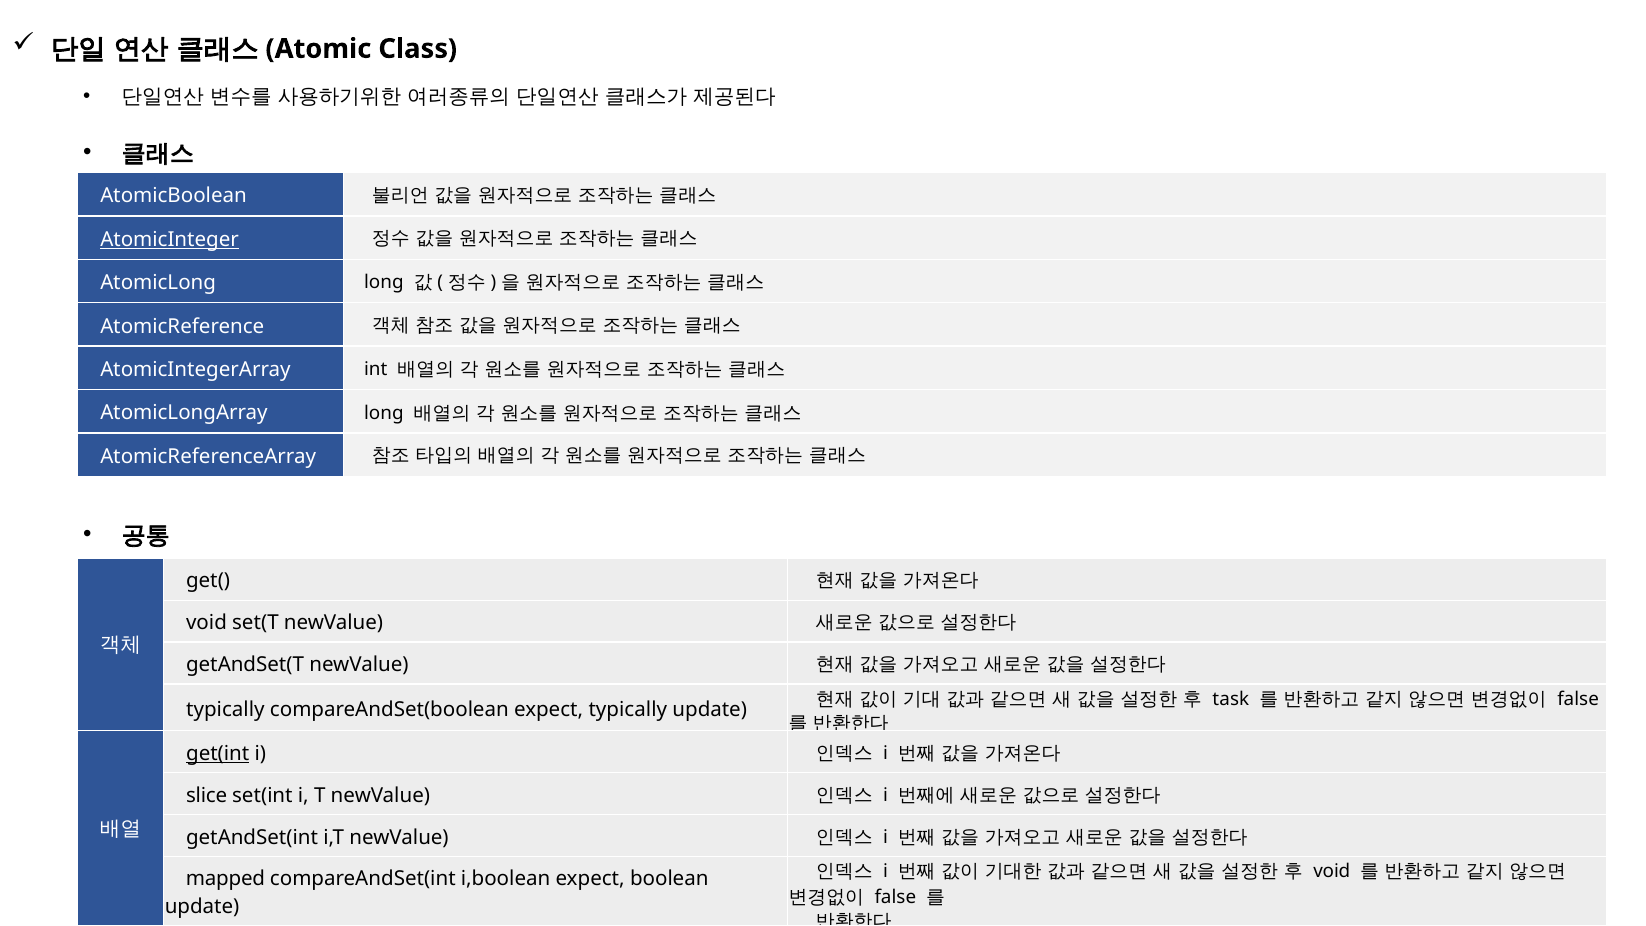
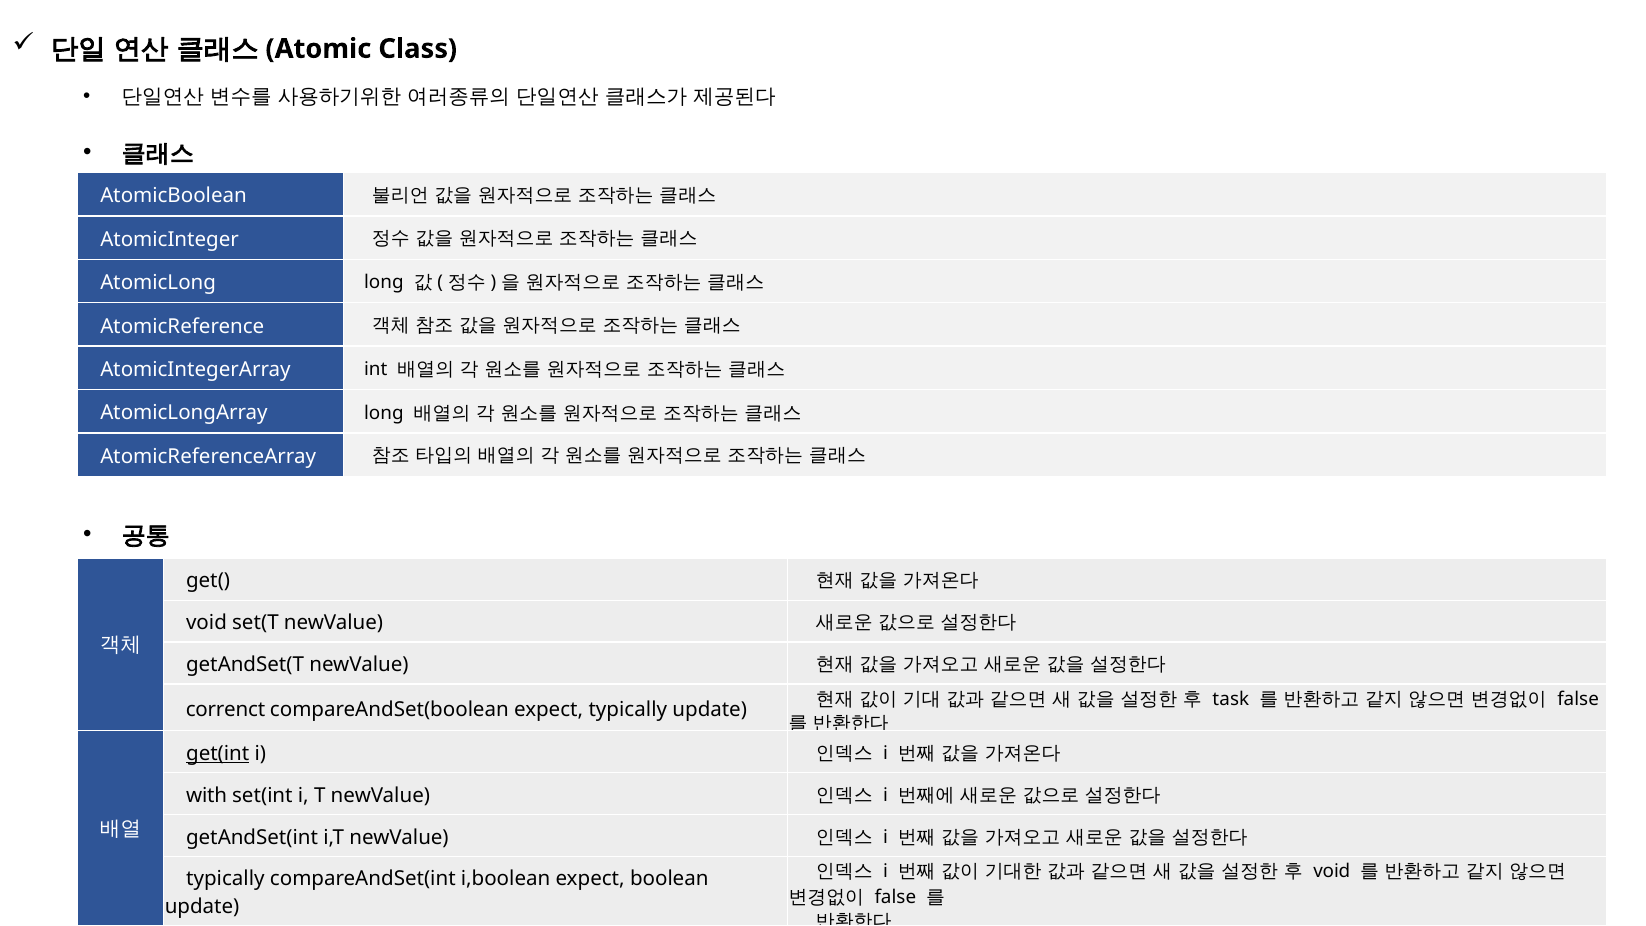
AtomicInteger underline: present -> none (170, 239)
typically: typically -> correnct (225, 709)
slice: slice -> with (207, 795)
mapped: mapped -> typically (225, 879)
